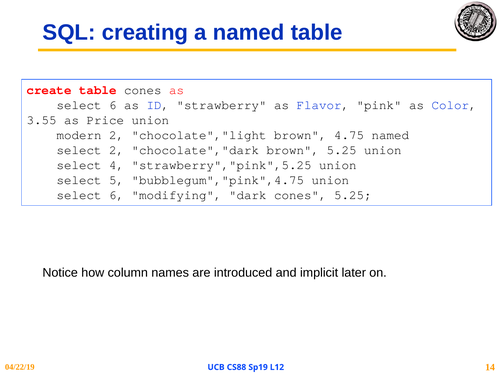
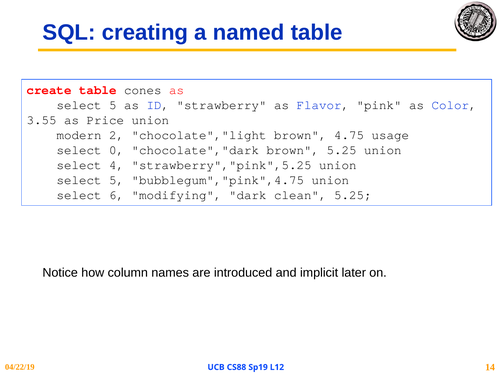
6: 6 -> 5 (113, 105)
4.75 named: named -> usage (390, 135)
select 2: 2 -> 0 (117, 150)
dark cones: cones -> clean (300, 195)
